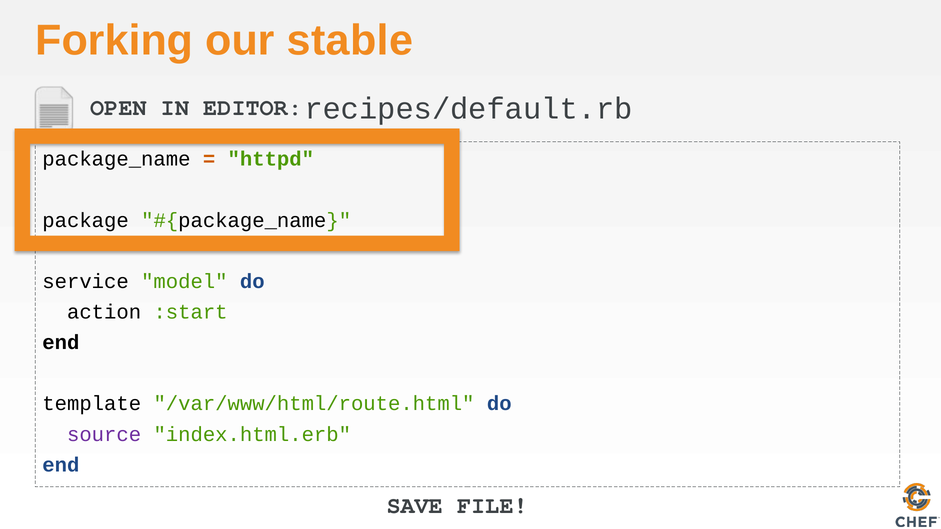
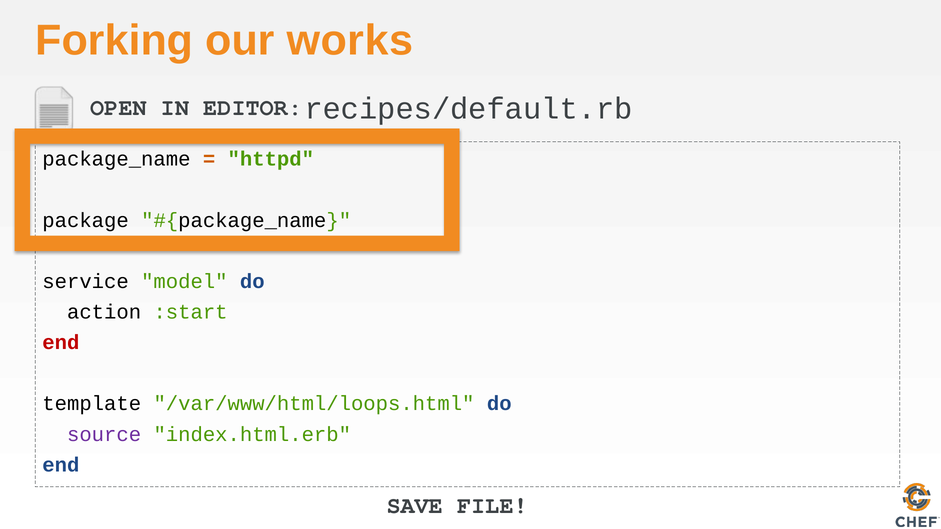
stable: stable -> works (350, 41)
end colour: black -> red (61, 343)
/var/www/html/route.html: /var/www/html/route.html -> /var/www/html/loops.html (314, 404)
